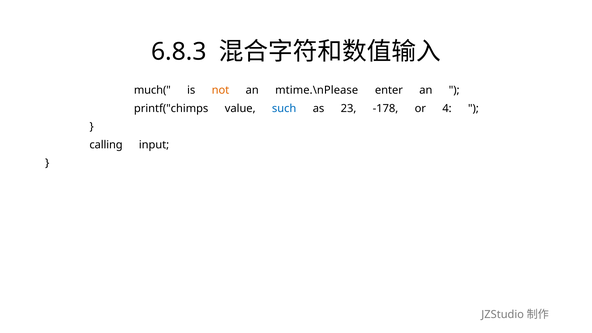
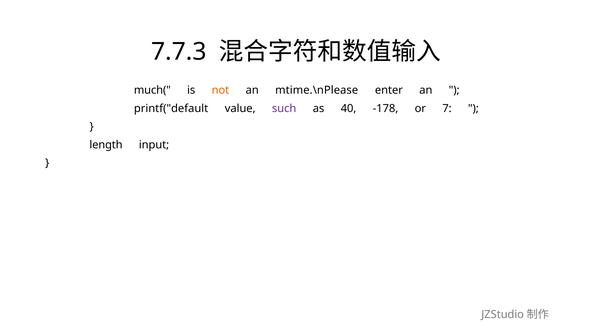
6.8.3: 6.8.3 -> 7.7.3 (179, 52)
printf("chimps: printf("chimps -> printf("default (171, 108)
such colour: blue -> purple (284, 108)
23: 23 -> 40 (349, 108)
4: 4 -> 7 (447, 108)
calling: calling -> length (106, 145)
